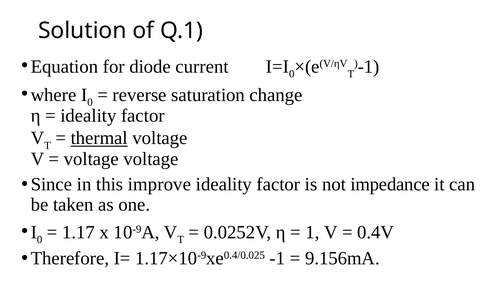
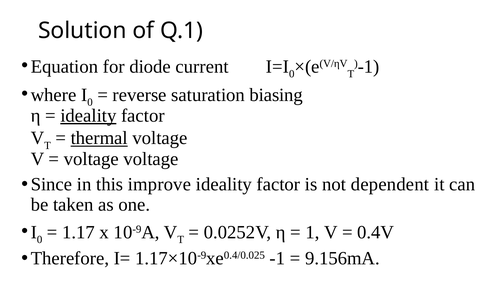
change: change -> biasing (276, 95)
ideality underline: none -> present (88, 116)
impedance: impedance -> dependent (390, 184)
